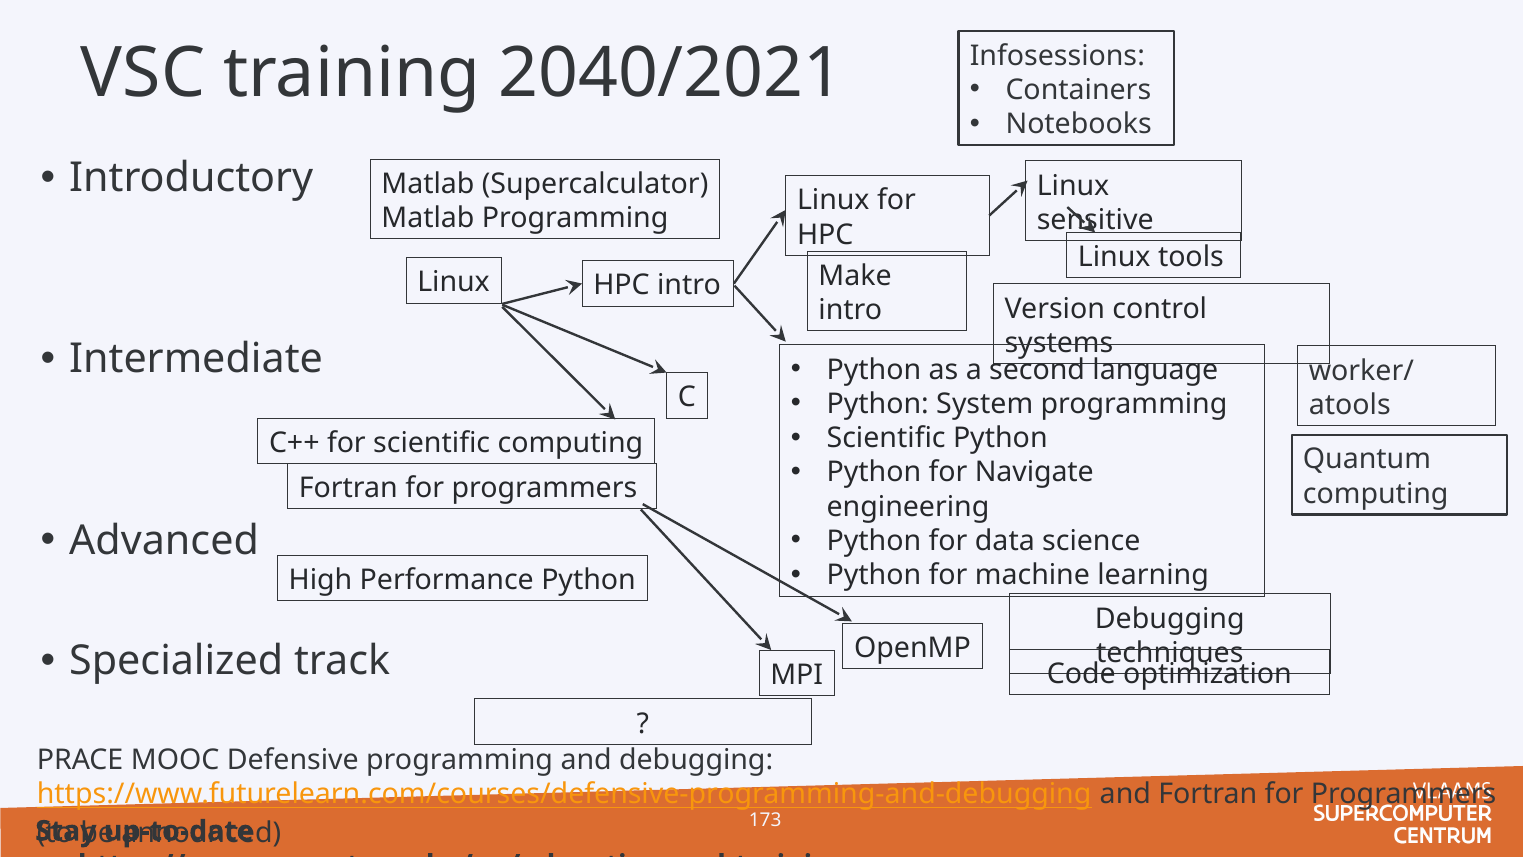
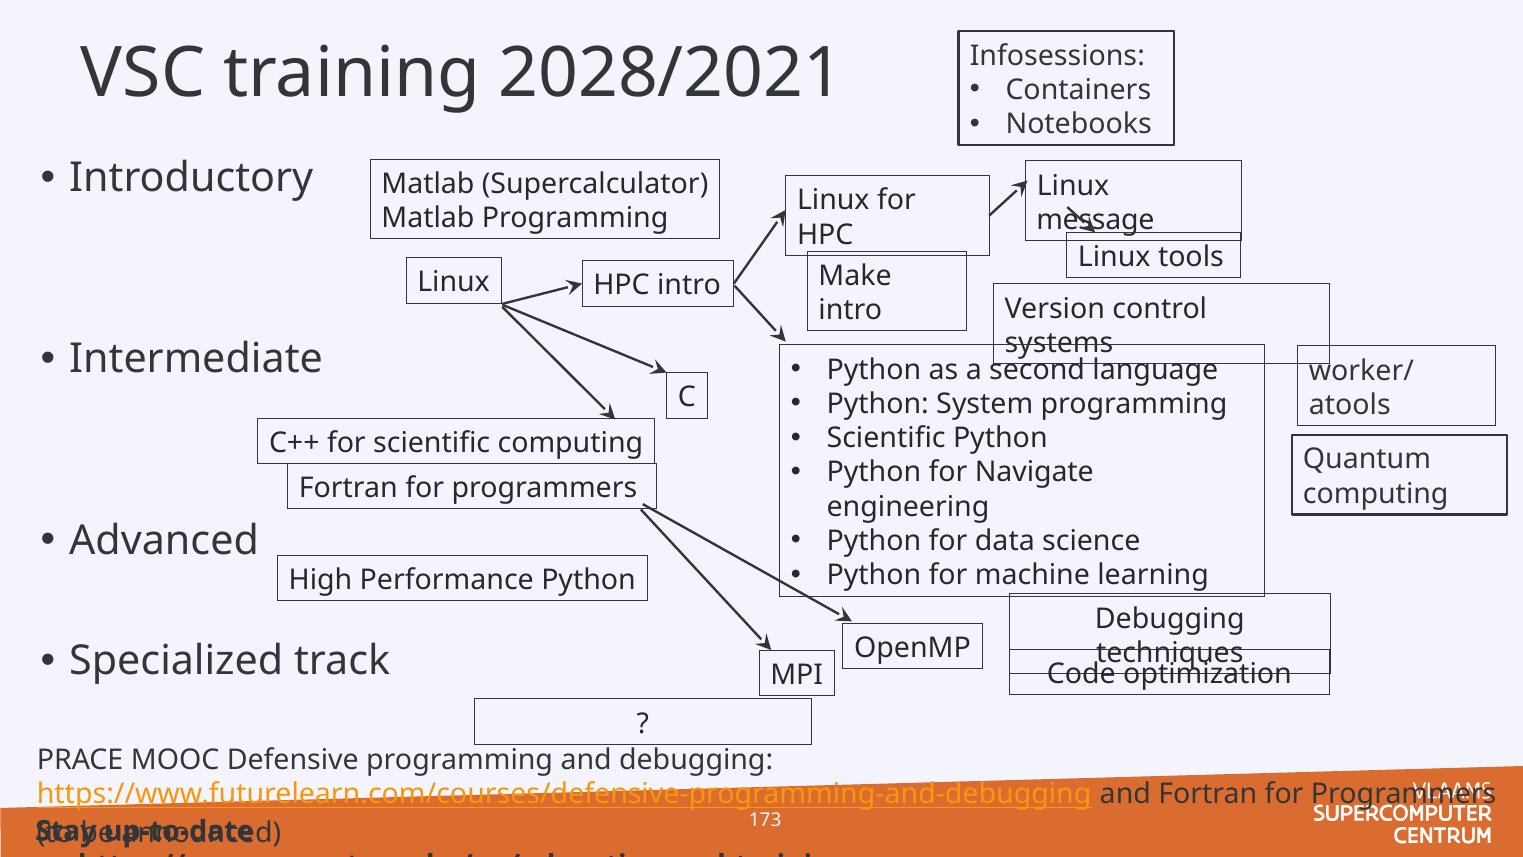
2040/2021: 2040/2021 -> 2028/2021 (671, 73)
sensitive: sensitive -> message (1095, 220)
